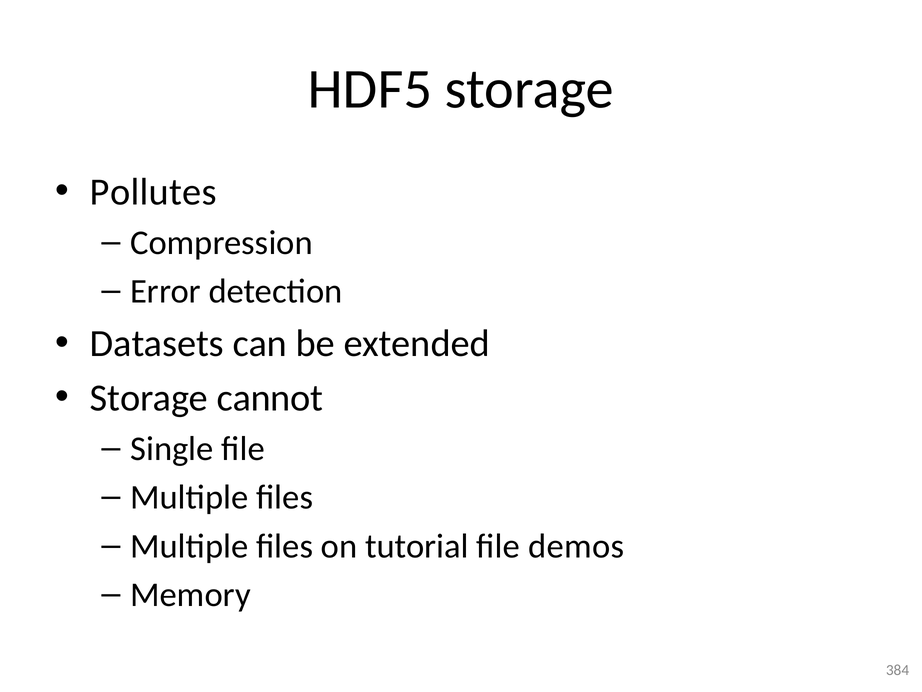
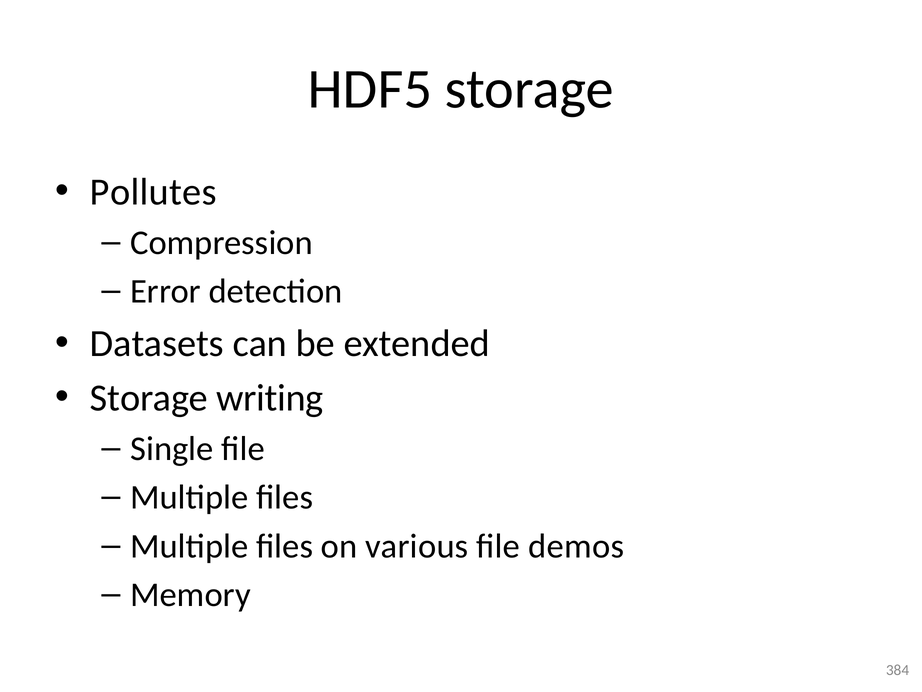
cannot: cannot -> writing (270, 398)
tutorial: tutorial -> various (417, 546)
